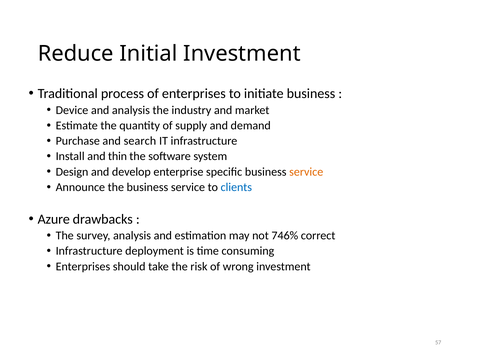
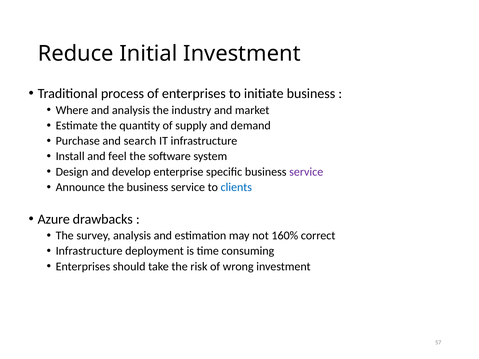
Device: Device -> Where (72, 110)
thin: thin -> feel (117, 156)
service colour: orange -> purple (306, 172)
746%: 746% -> 160% (285, 236)
